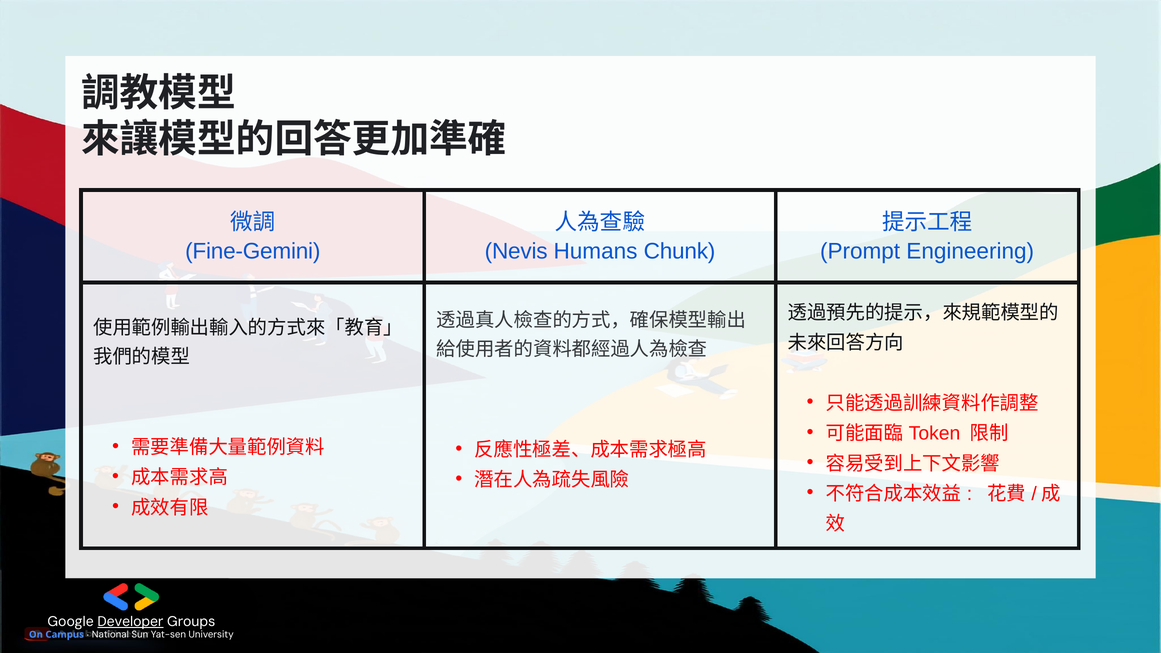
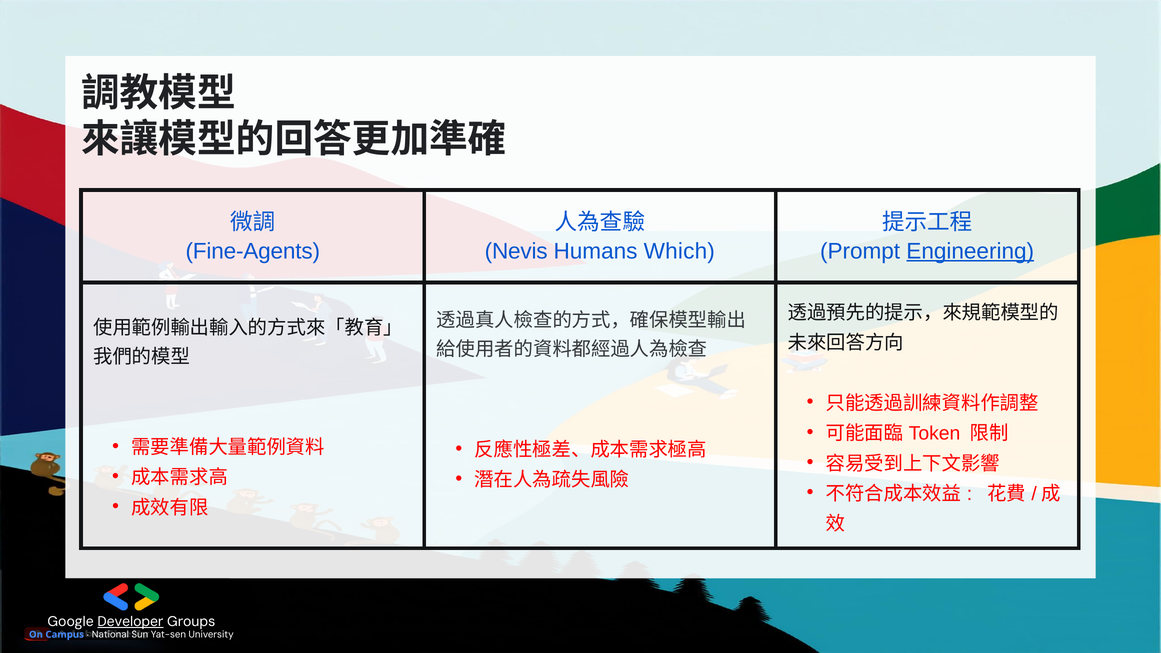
Fine-Gemini: Fine-Gemini -> Fine-Agents (253, 251)
Chunk: Chunk -> Which (679, 251)
Engineering underline: none -> present (970, 251)
